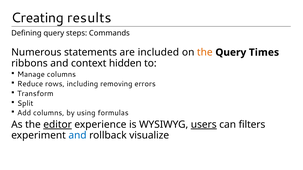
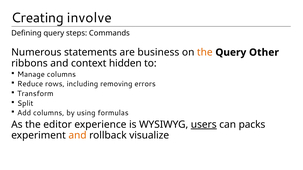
results: results -> involve (89, 18)
included: included -> business (158, 53)
Times: Times -> Other (264, 53)
editor underline: present -> none (58, 125)
filters: filters -> packs (252, 125)
and colour: blue -> orange (78, 136)
